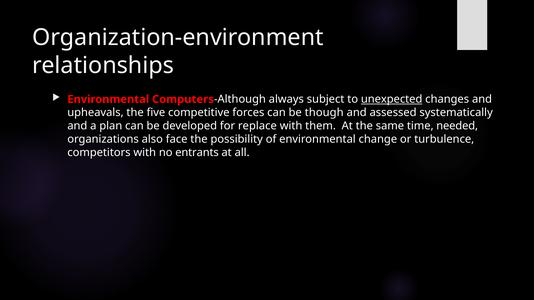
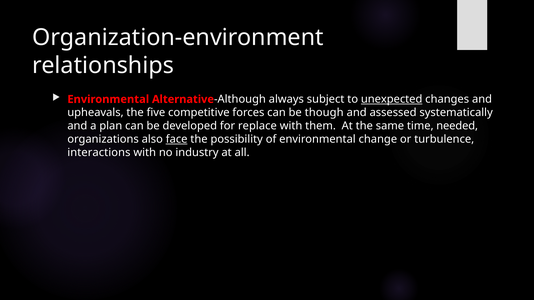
Computers: Computers -> Alternative (183, 99)
face underline: none -> present (177, 139)
competitors: competitors -> interactions (99, 153)
entrants: entrants -> industry (197, 153)
